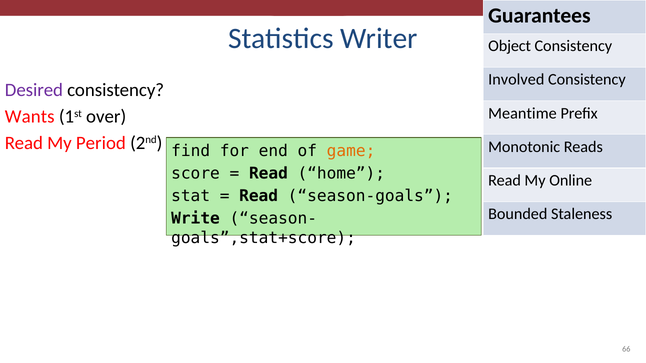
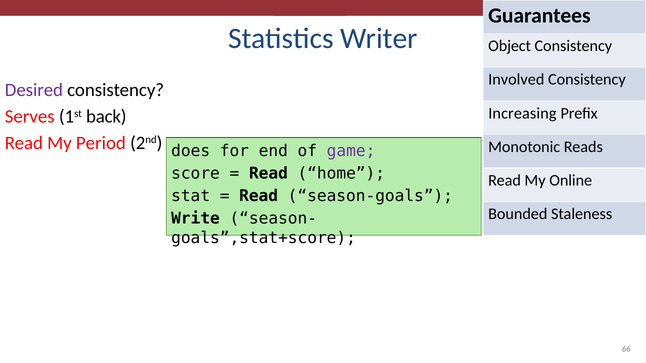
Meantime: Meantime -> Increasing (522, 113)
Wants: Wants -> Serves (30, 117)
over: over -> back (106, 117)
find: find -> does (191, 151)
game colour: orange -> purple (351, 151)
